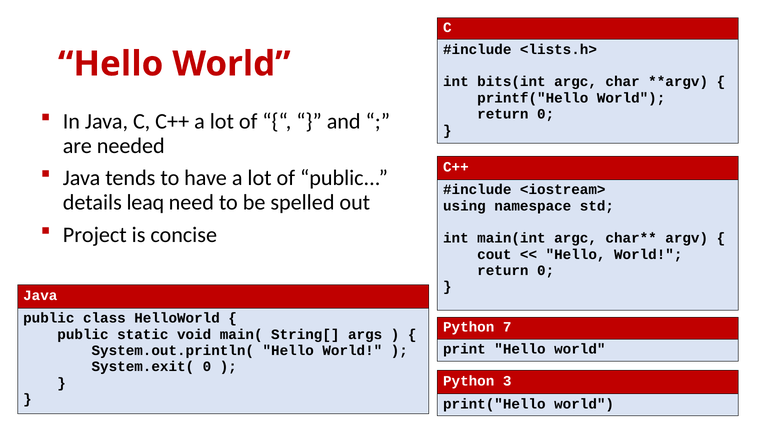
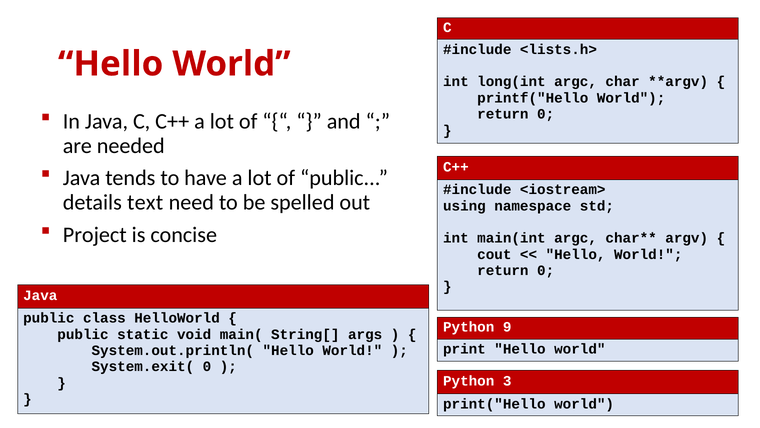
bits(int: bits(int -> long(int (511, 82)
leaq: leaq -> text (145, 202)
7: 7 -> 9 (507, 327)
